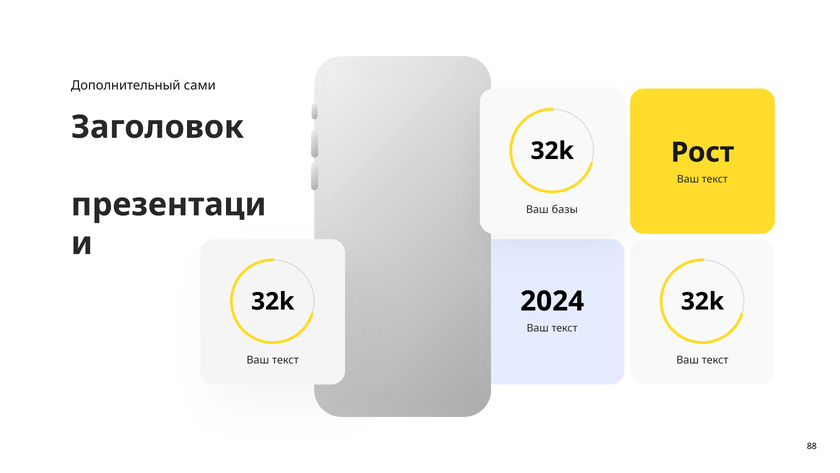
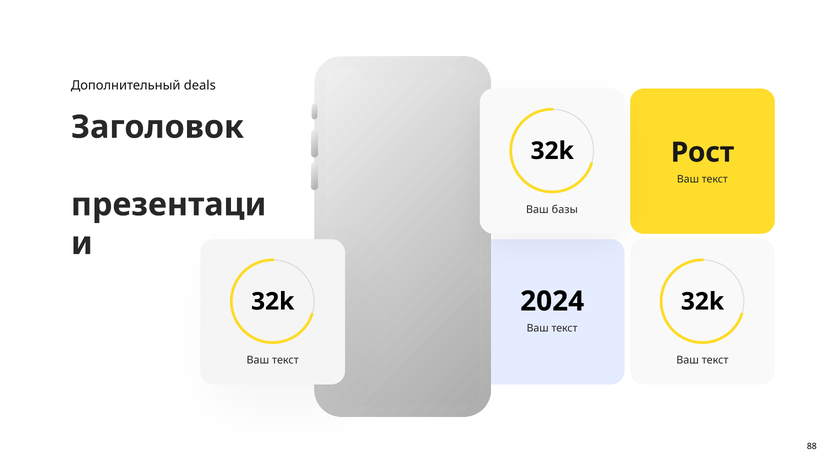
сами: сами -> deals (200, 86)
